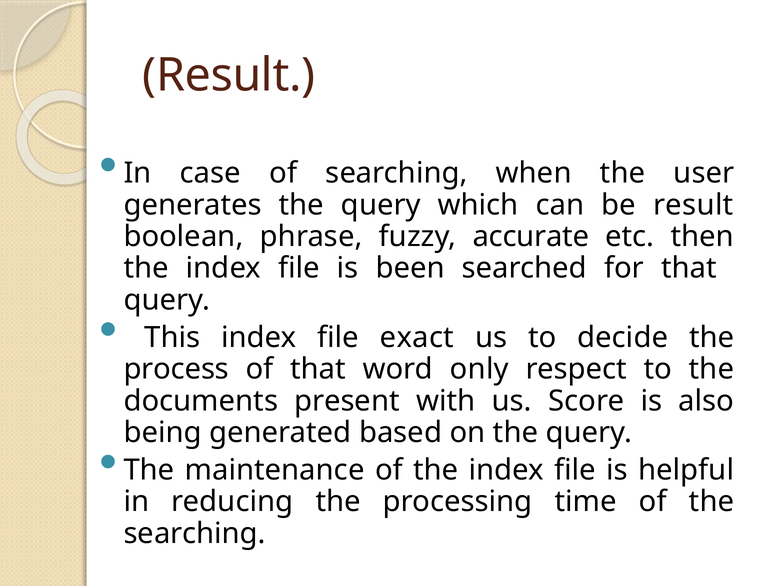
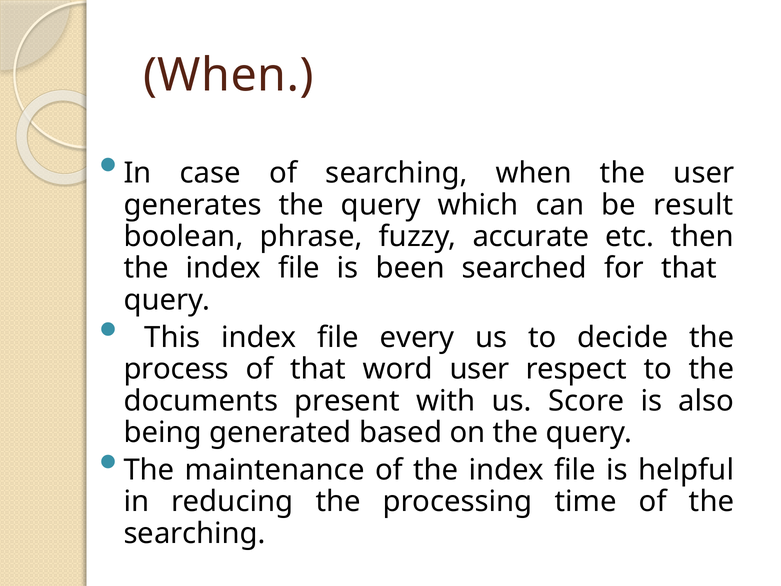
Result: Result -> When (228, 76)
exact: exact -> every (417, 337)
word only: only -> user (480, 369)
